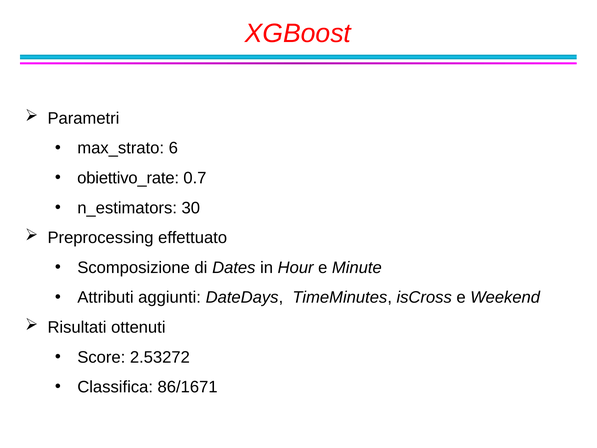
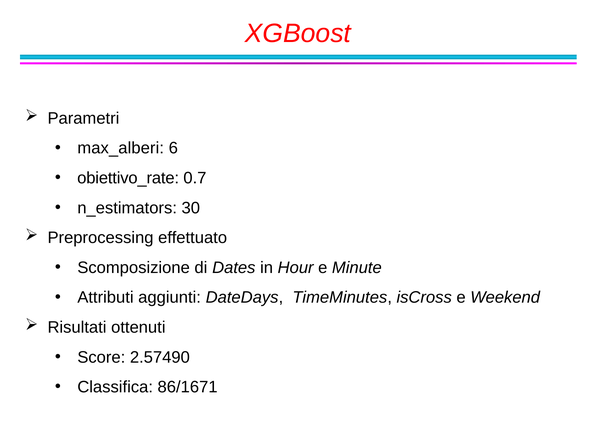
max_strato: max_strato -> max_alberi (121, 148)
2.53272: 2.53272 -> 2.57490 (160, 357)
